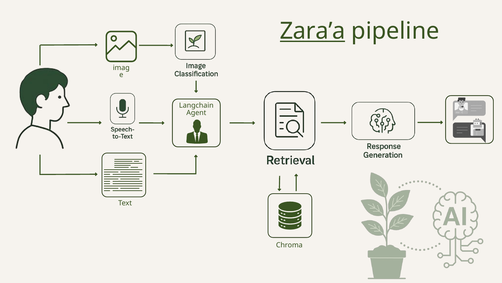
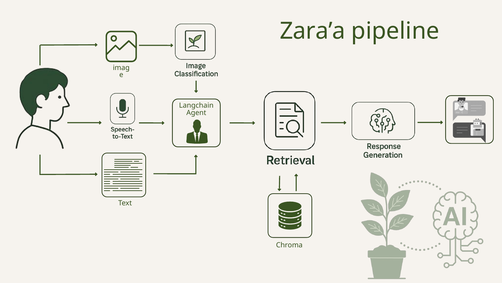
Zara’a underline: present -> none (313, 31)
